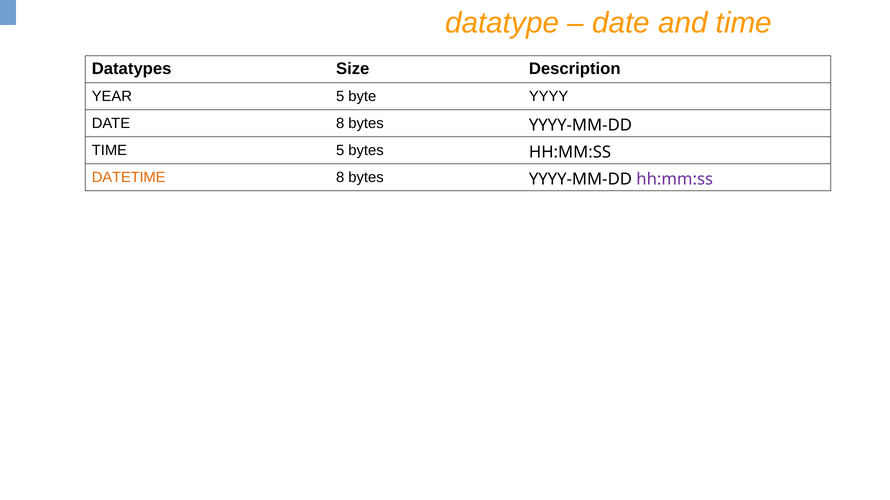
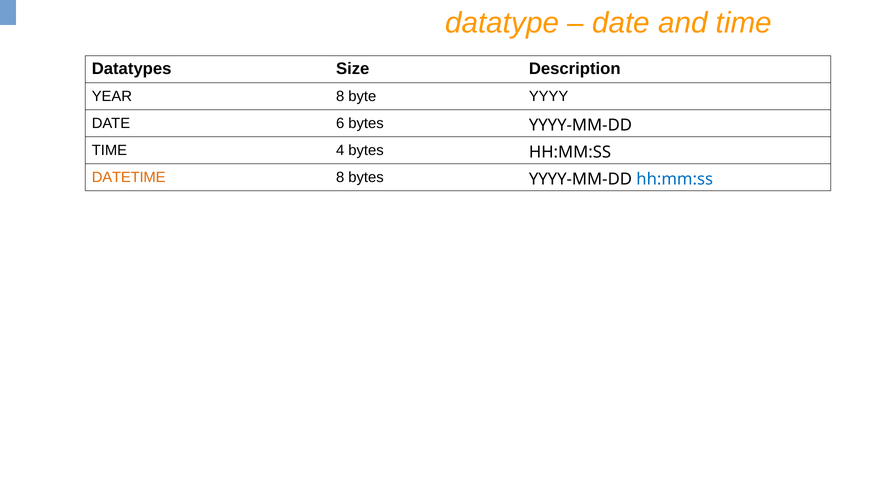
YEAR 5: 5 -> 8 (340, 97)
DATE 8: 8 -> 6 (340, 124)
TIME 5: 5 -> 4 (340, 151)
hh:mm:ss colour: purple -> blue (675, 180)
